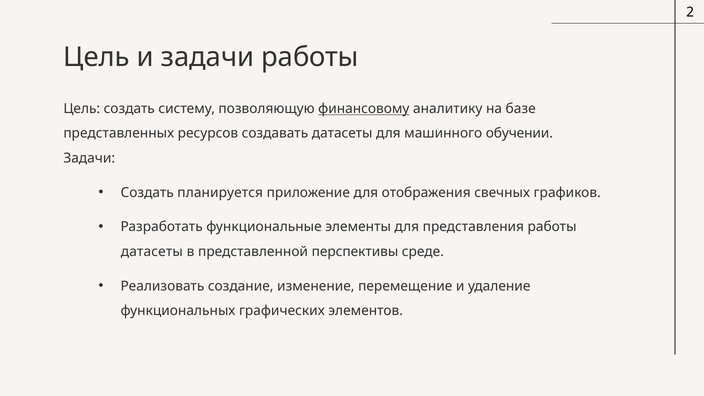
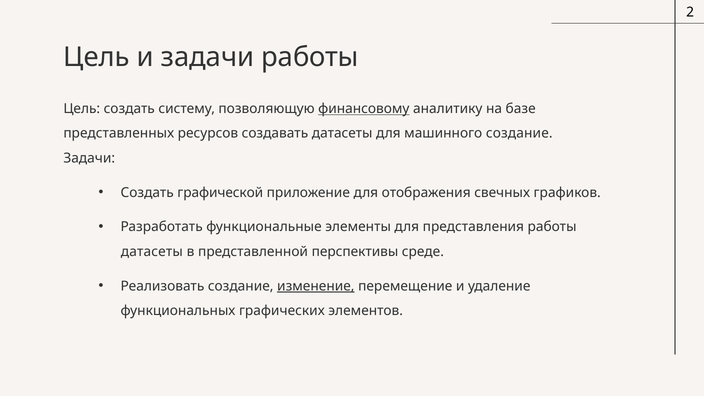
машинного обучении: обучении -> создание (519, 133)
планируется: планируется -> графической (220, 193)
изменение underline: none -> present (316, 286)
